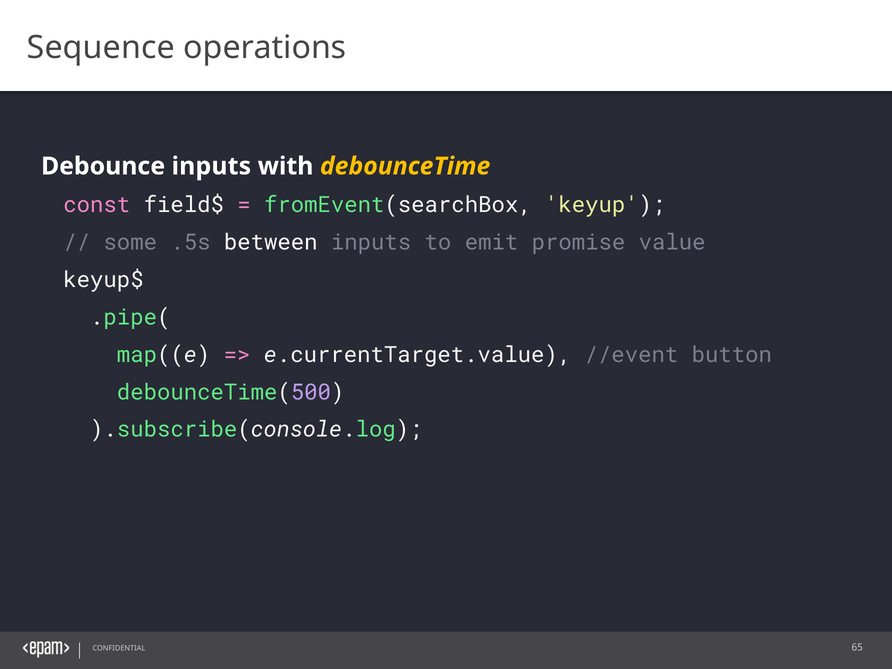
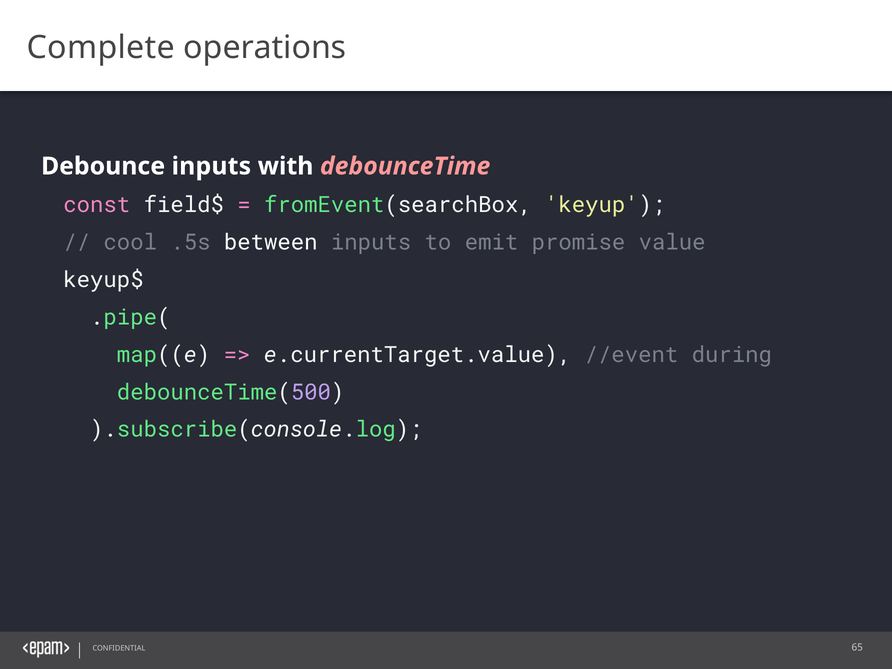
Sequence: Sequence -> Complete (101, 48)
debounceTime colour: yellow -> pink (405, 166)
some: some -> cool (130, 242)
button: button -> during (732, 355)
